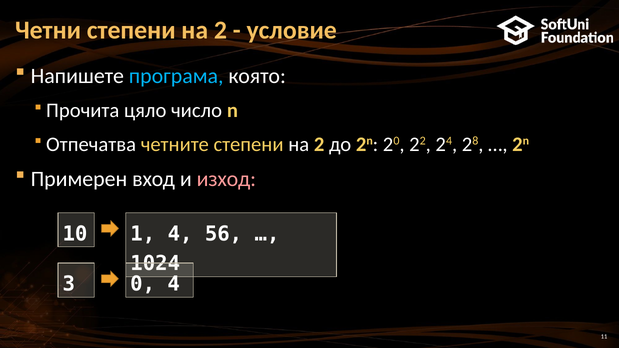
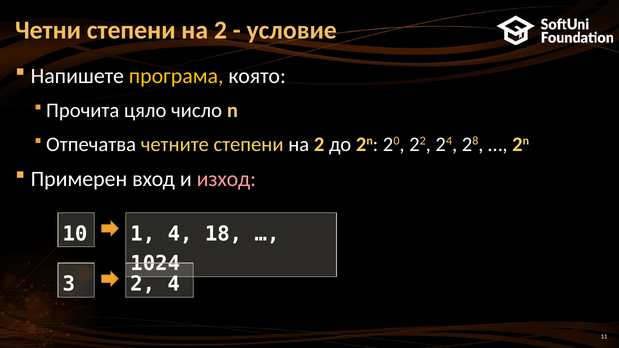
програма colour: light blue -> yellow (176, 76)
56: 56 -> 18 (224, 234)
3 0: 0 -> 2 (143, 284)
